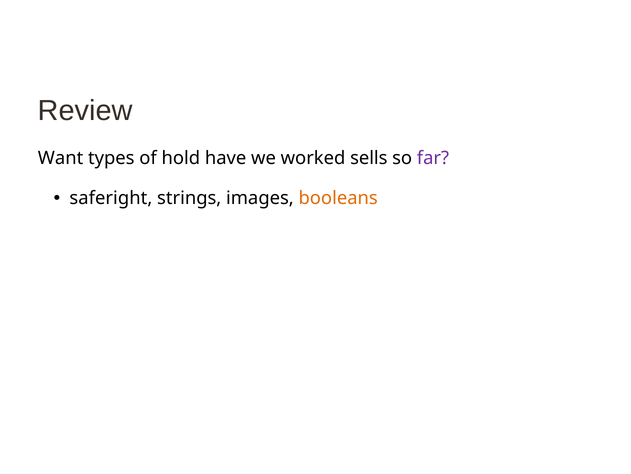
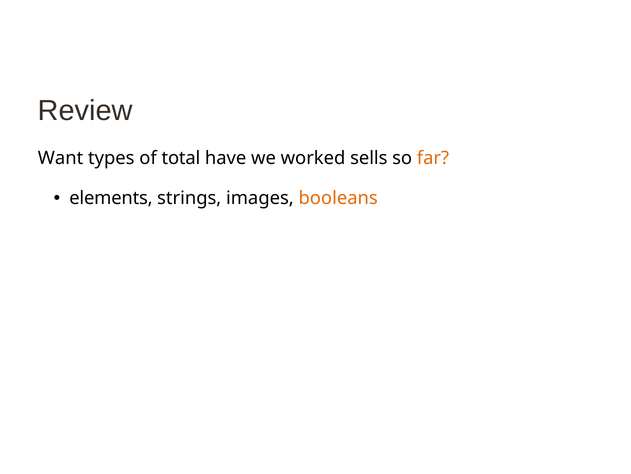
hold: hold -> total (181, 158)
far colour: purple -> orange (433, 158)
saferight: saferight -> elements (111, 198)
